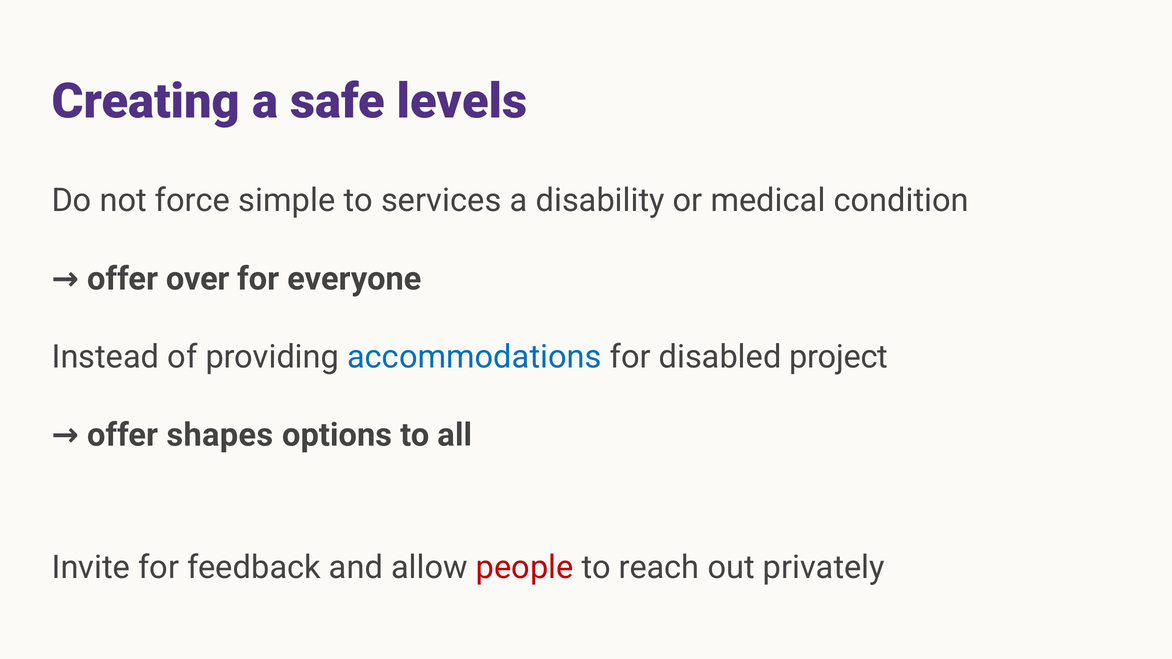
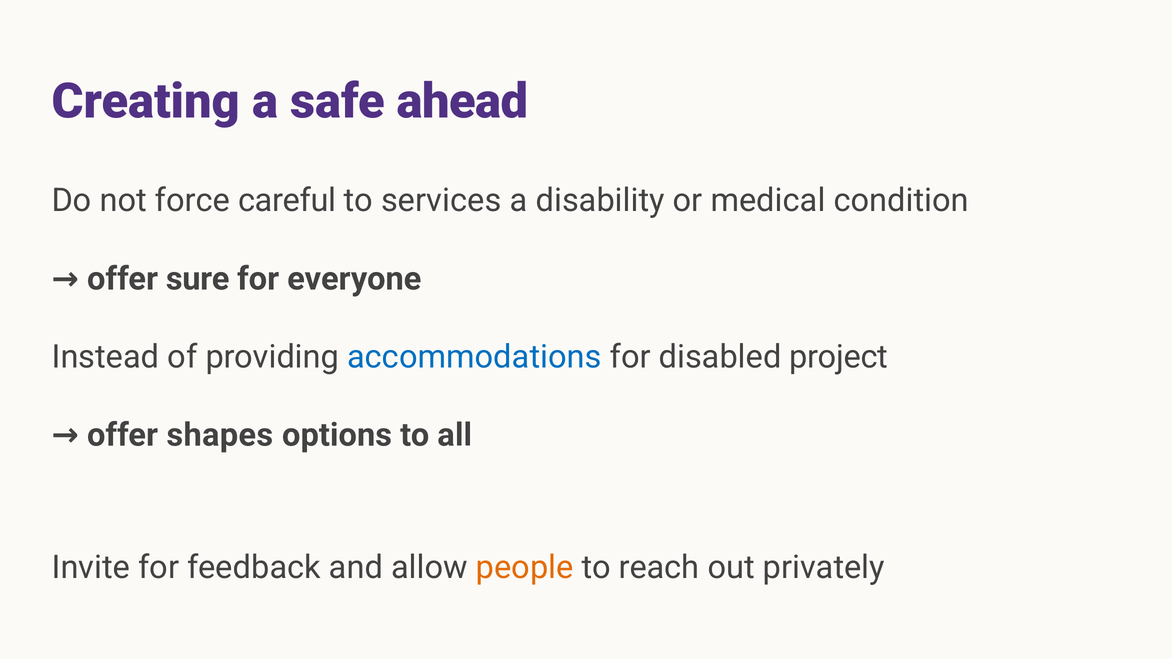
levels: levels -> ahead (462, 101)
simple: simple -> careful (287, 201)
over: over -> sure (198, 279)
people colour: red -> orange (525, 568)
